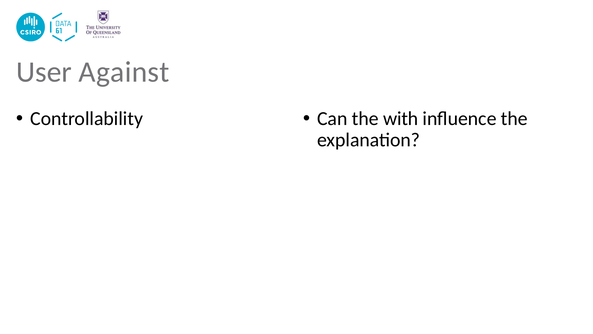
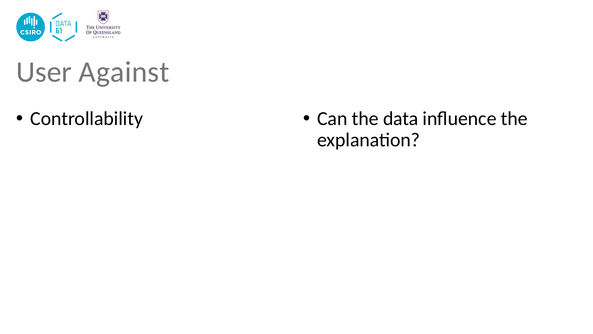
with: with -> data (401, 119)
